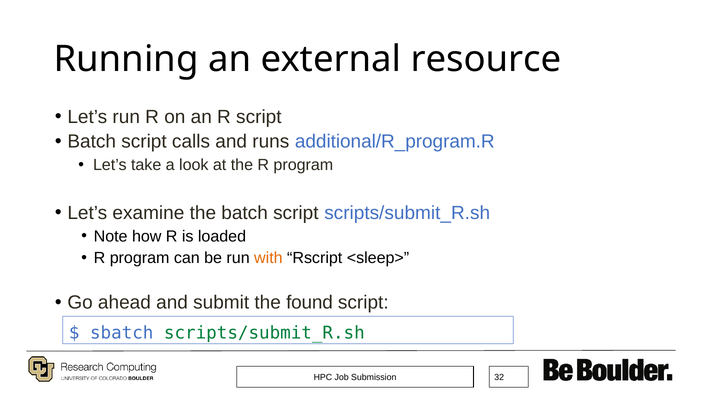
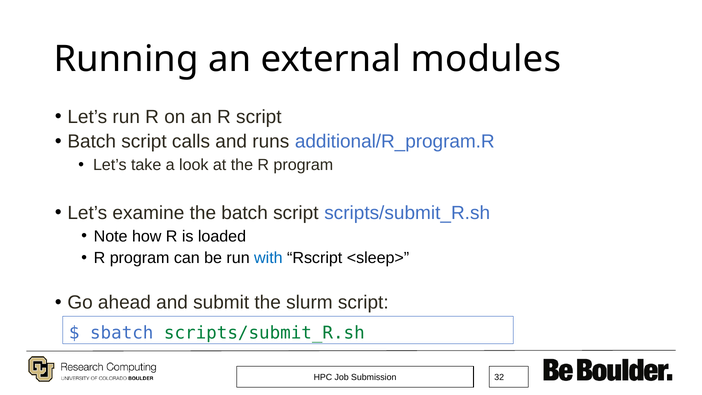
resource: resource -> modules (486, 59)
with colour: orange -> blue (268, 258)
found: found -> slurm (309, 303)
